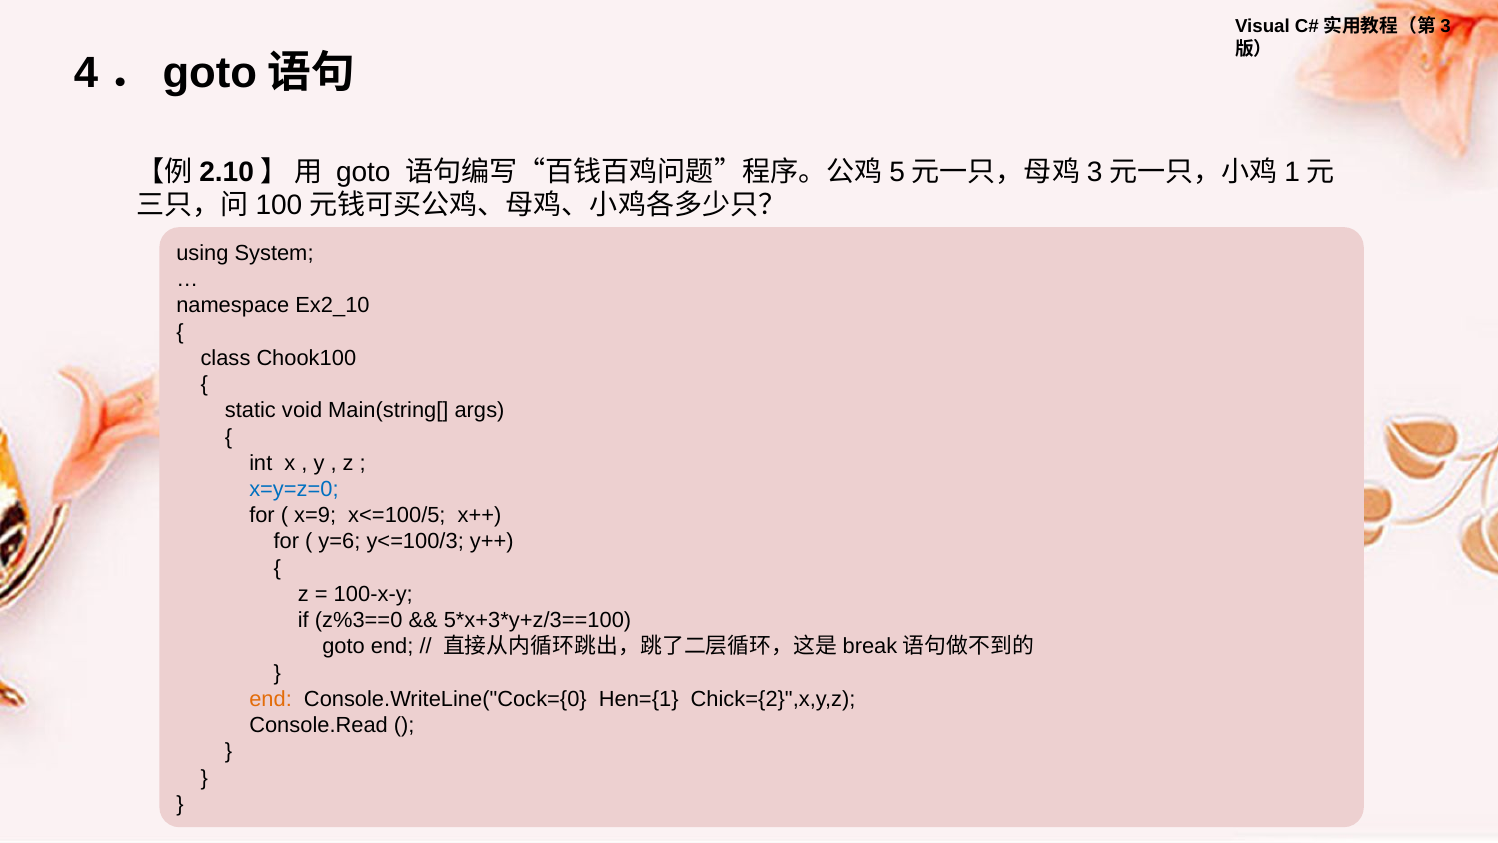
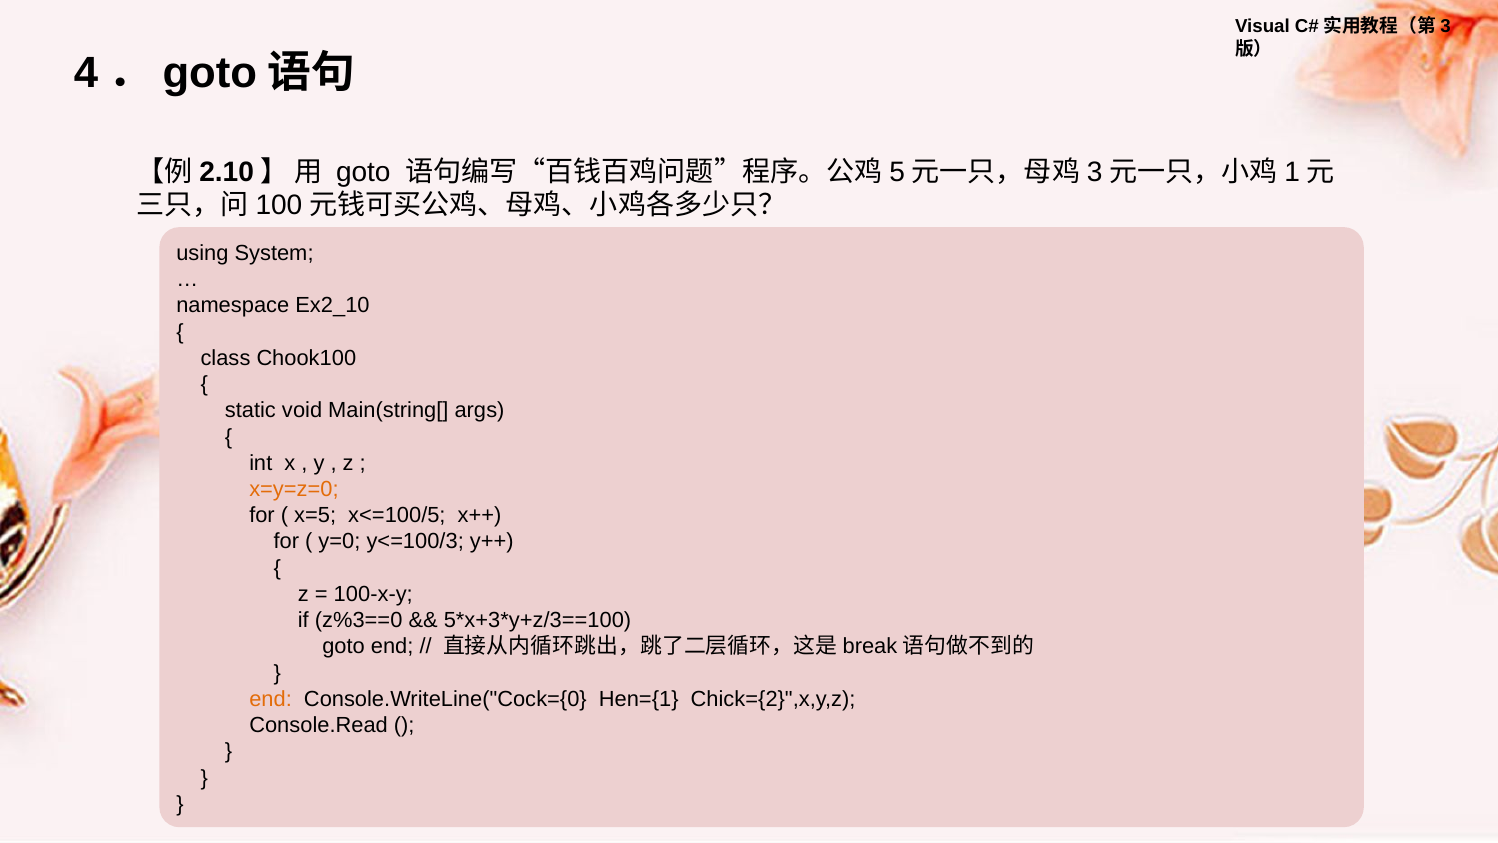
x=y=z=0 colour: blue -> orange (294, 489)
x=9: x=9 -> x=5 (315, 515)
y=6: y=6 -> y=0 (339, 542)
